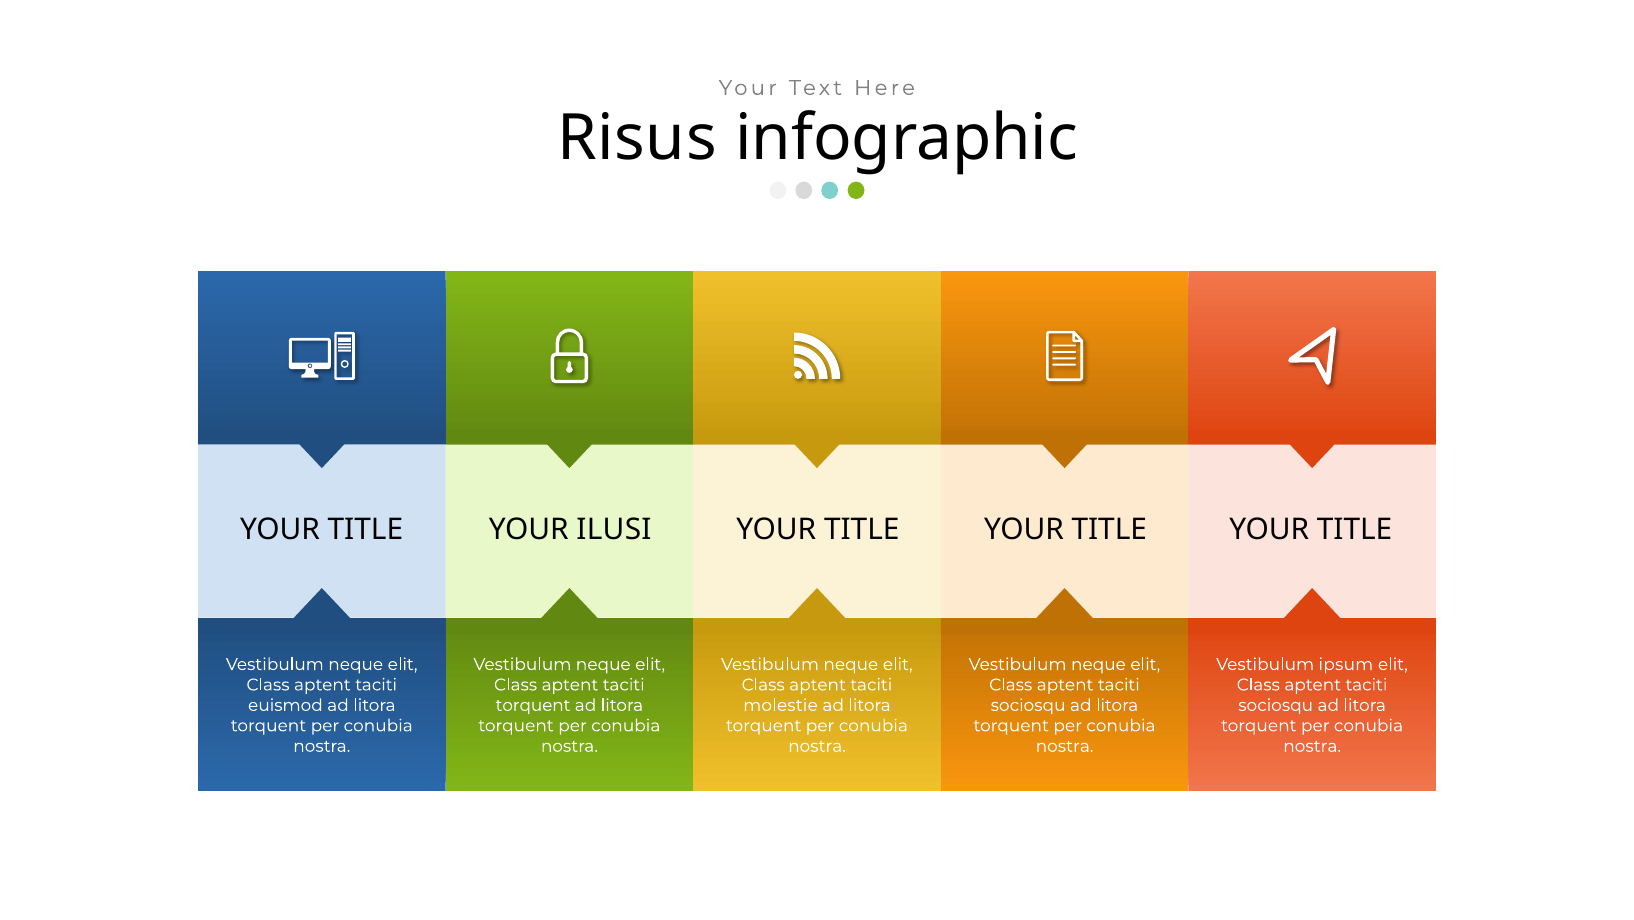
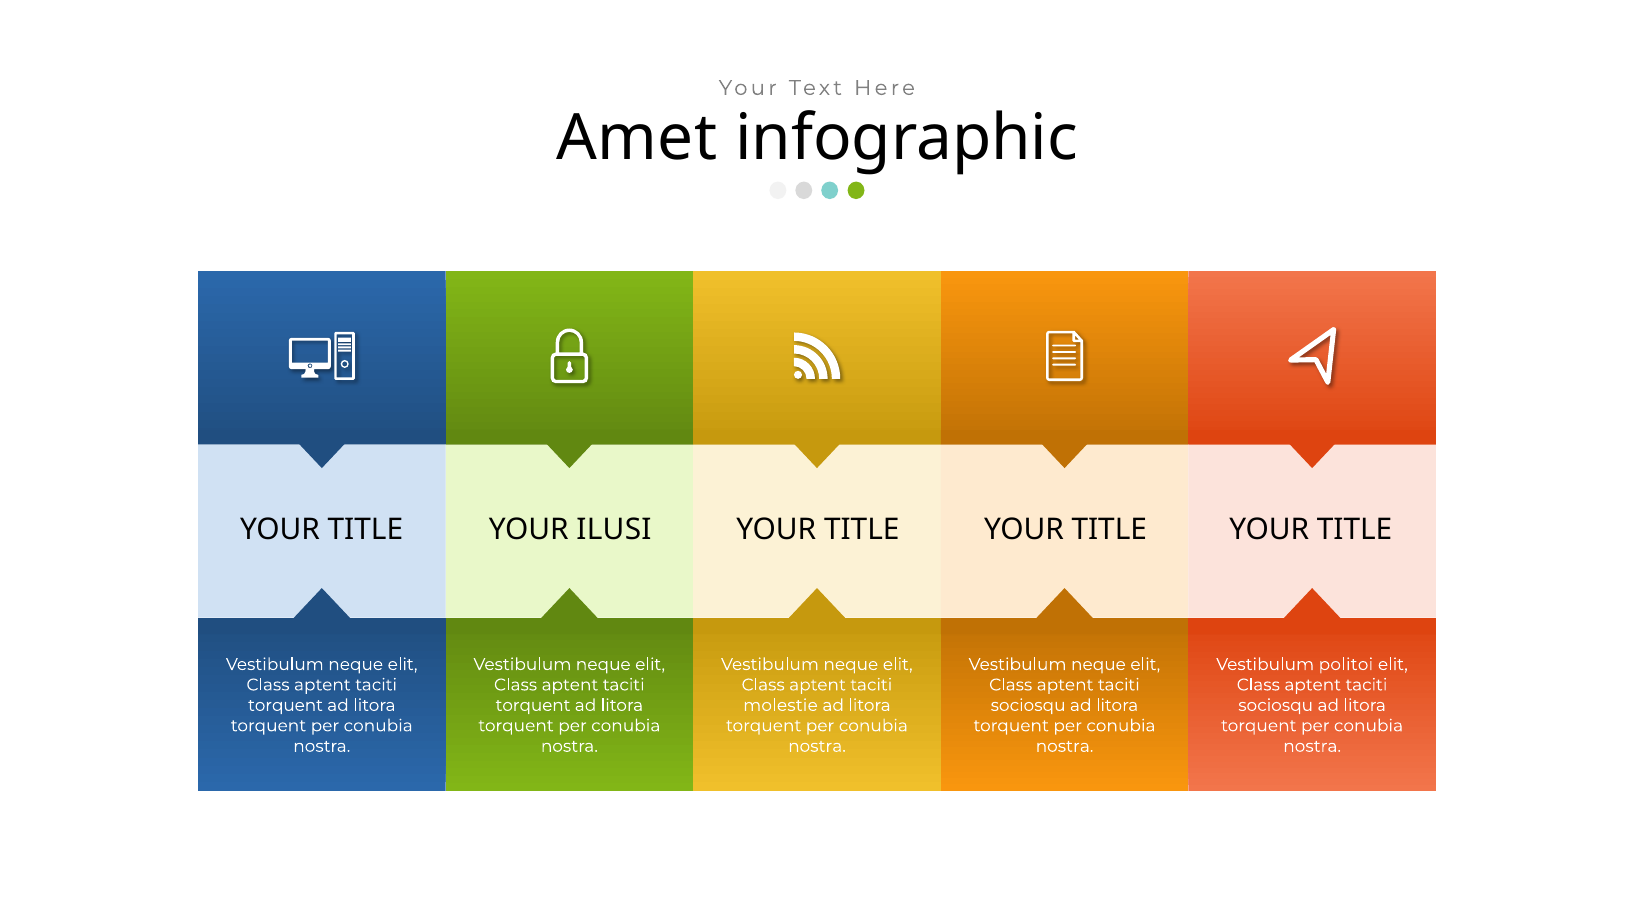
Risus: Risus -> Amet (637, 139)
ipsum: ipsum -> politoi (1346, 665)
euismod: euismod -> torquent (285, 706)
